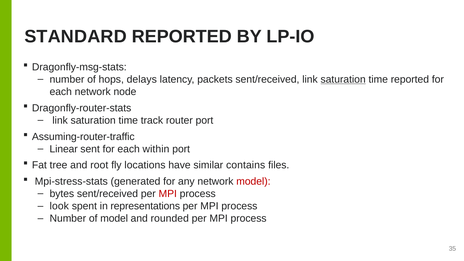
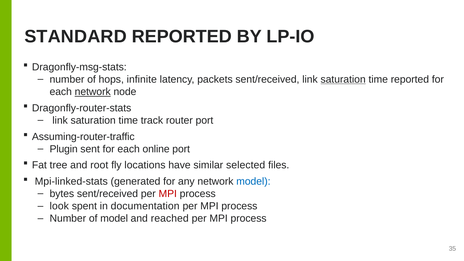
delays: delays -> infinite (142, 79)
network underline: none -> present (93, 92)
Linear: Linear -> Plugin (64, 149)
within: within -> online (156, 149)
contains: contains -> selected (246, 165)
Mpi-stress-stats: Mpi-stress-stats -> Mpi-linked-stats (71, 181)
model colour: red -> blue (253, 181)
representations: representations -> documentation (145, 206)
rounded: rounded -> reached (170, 219)
